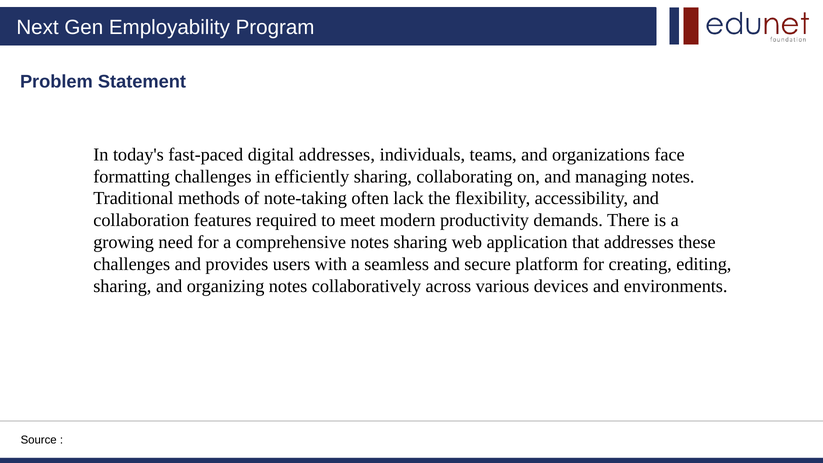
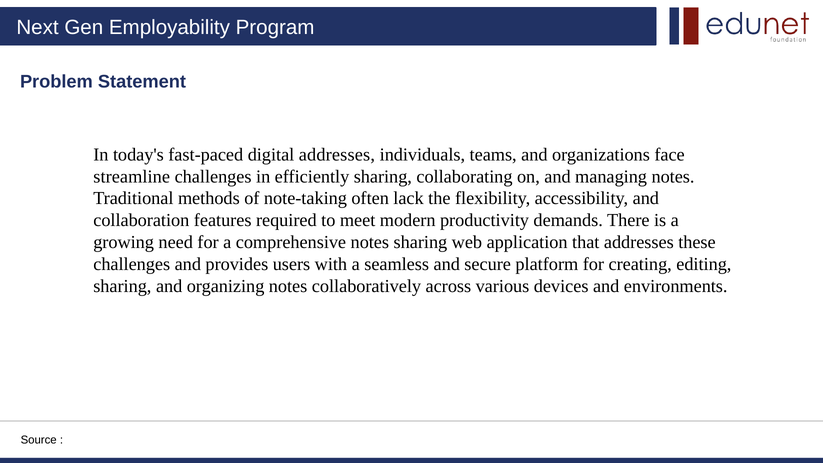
formatting: formatting -> streamline (132, 176)
